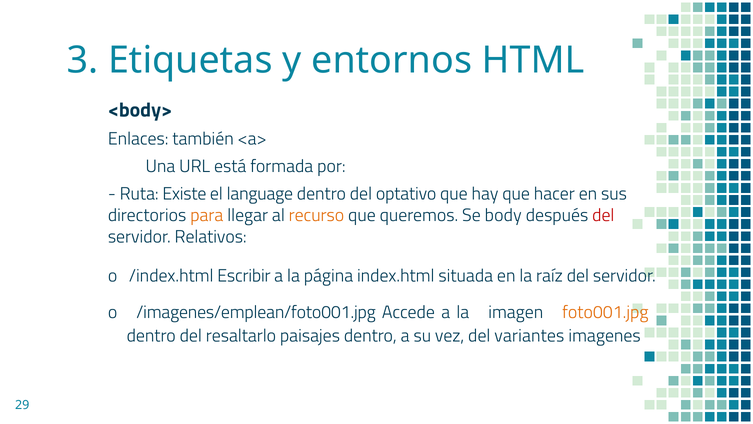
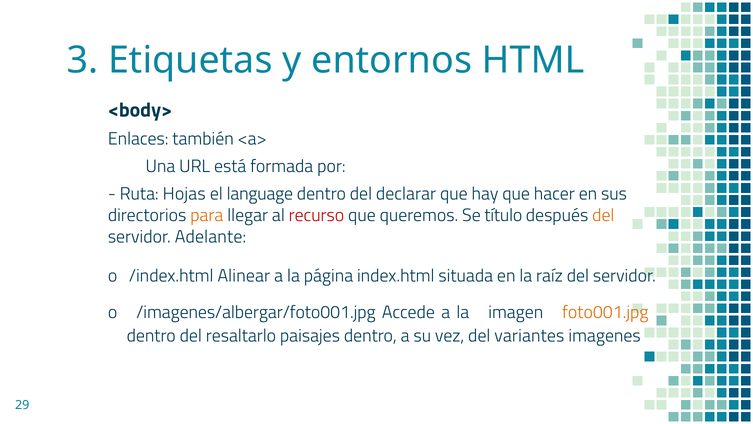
Existe: Existe -> Hojas (184, 194)
optativo: optativo -> declarar (406, 194)
recurso colour: orange -> red (316, 215)
body: body -> título (503, 215)
del colour: red -> orange (603, 215)
Relativos: Relativos -> Adelante (211, 237)
Escribir: Escribir -> Alinear (244, 276)
/imagenes/emplean/foto001.jpg: /imagenes/emplean/foto001.jpg -> /imagenes/albergar/foto001.jpg (256, 312)
